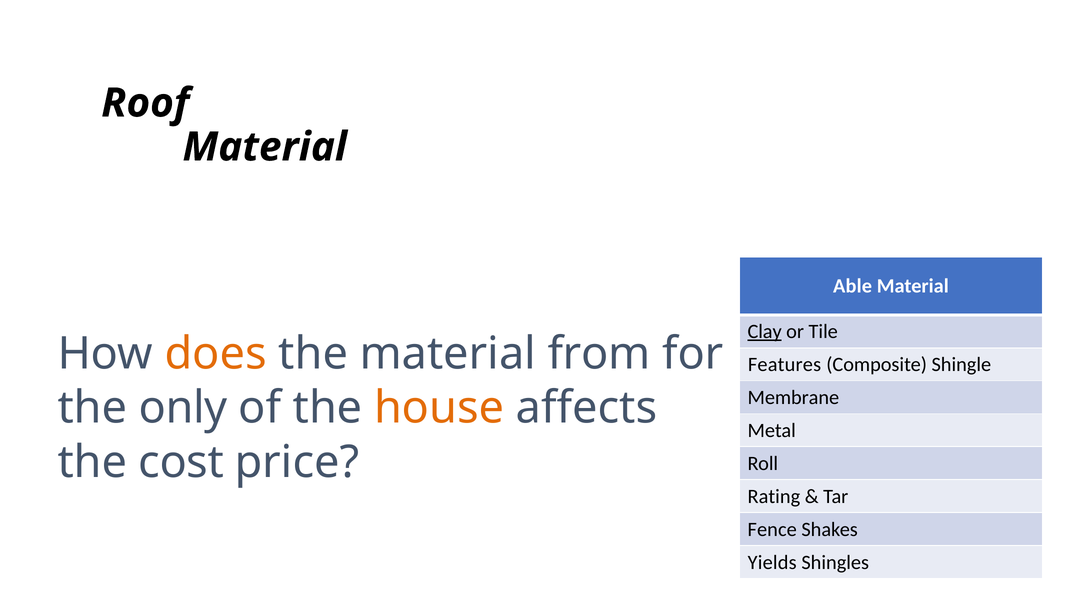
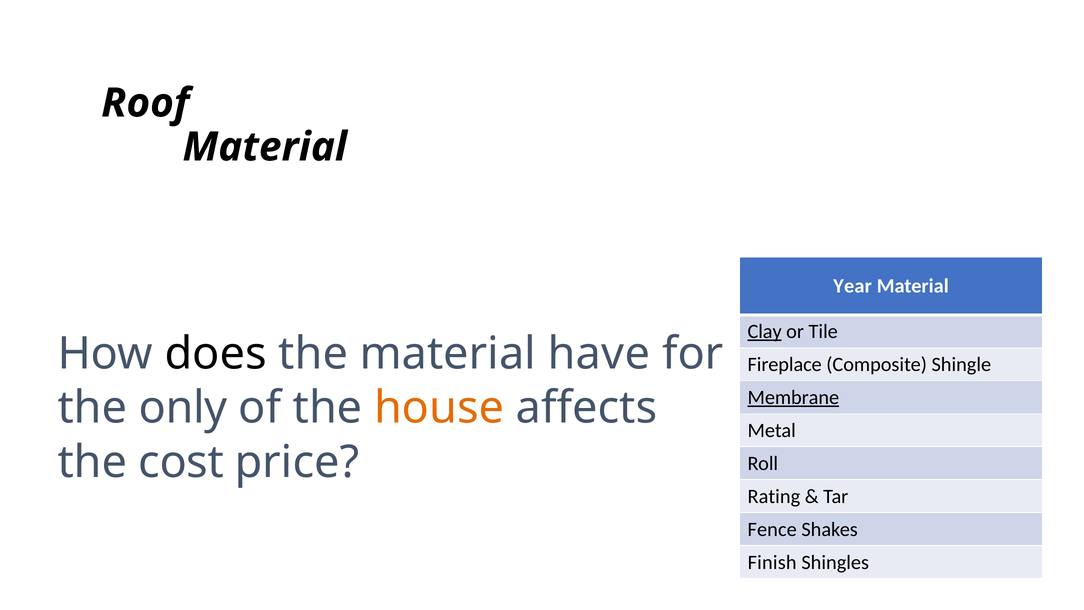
Able: Able -> Year (853, 286)
does colour: orange -> black (216, 354)
from: from -> have (599, 354)
Features: Features -> Fireplace (785, 364)
Membrane underline: none -> present (793, 397)
Yields: Yields -> Finish (772, 562)
